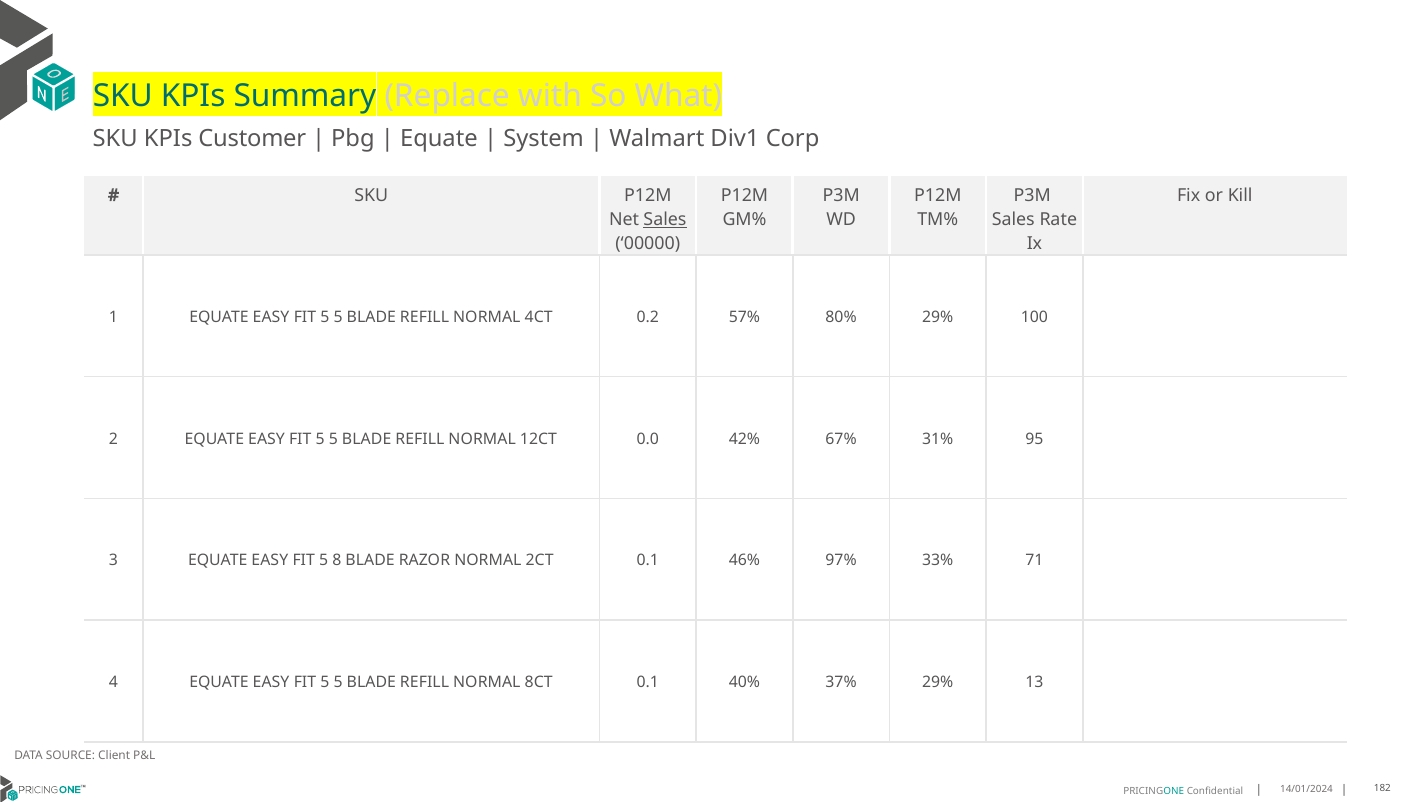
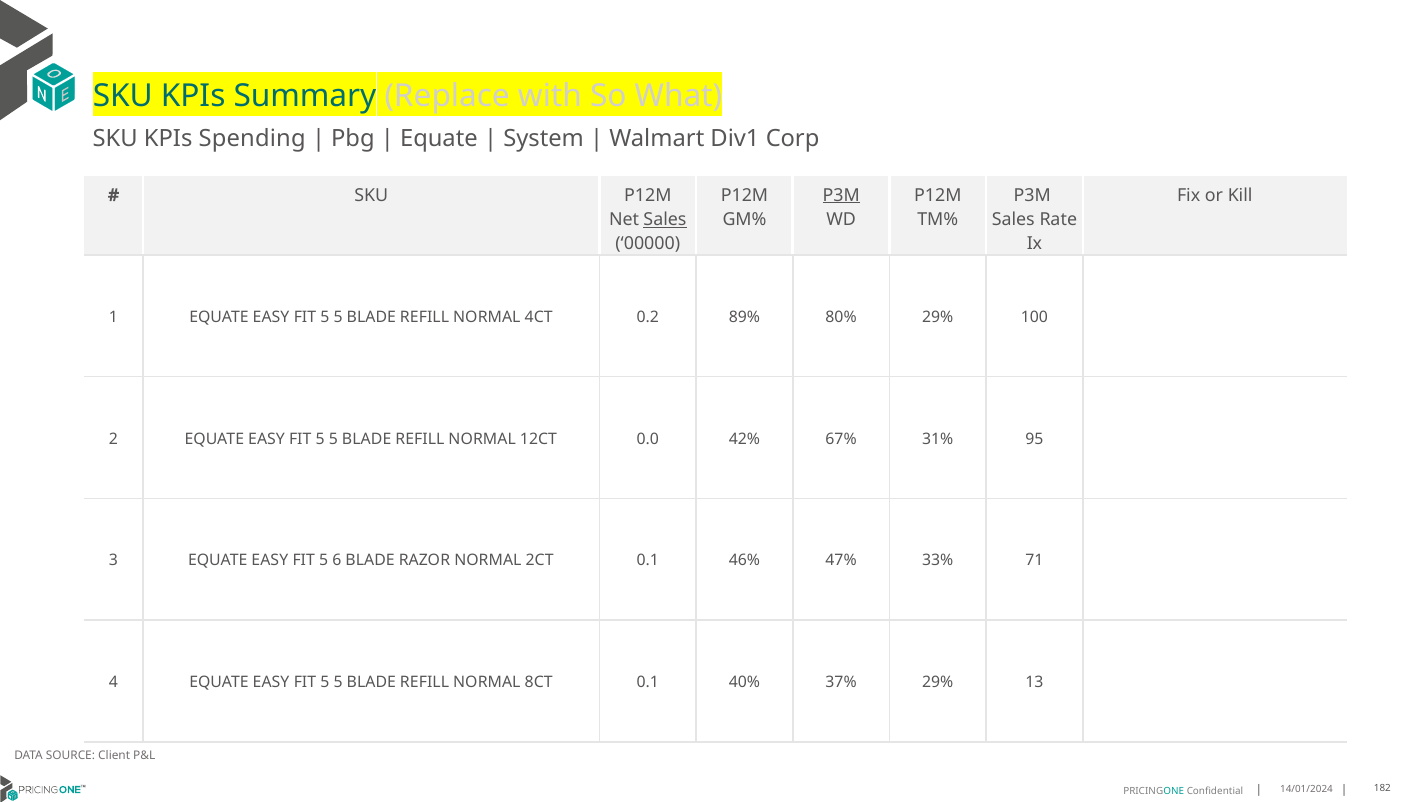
Customer: Customer -> Spending (252, 139)
P3M underline: none -> present (841, 195)
57%: 57% -> 89% (744, 317)
8: 8 -> 6 (337, 561)
97%: 97% -> 47% (841, 561)
